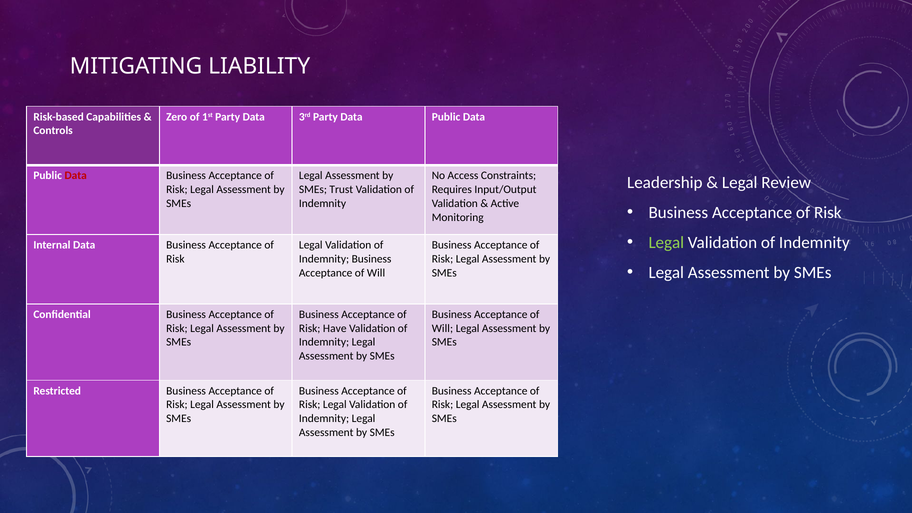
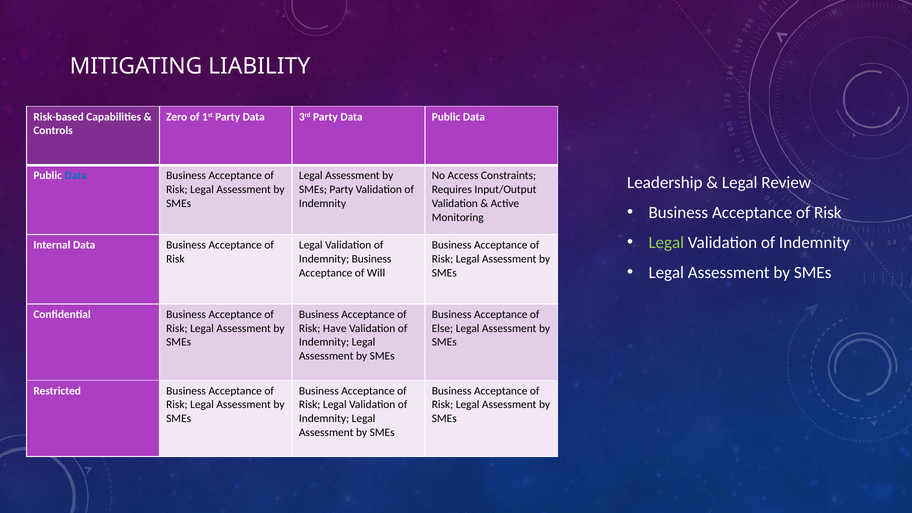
Data colour: red -> blue (76, 176)
SMEs Trust: Trust -> Party (341, 189)
Will: Will -> Else (442, 328)
